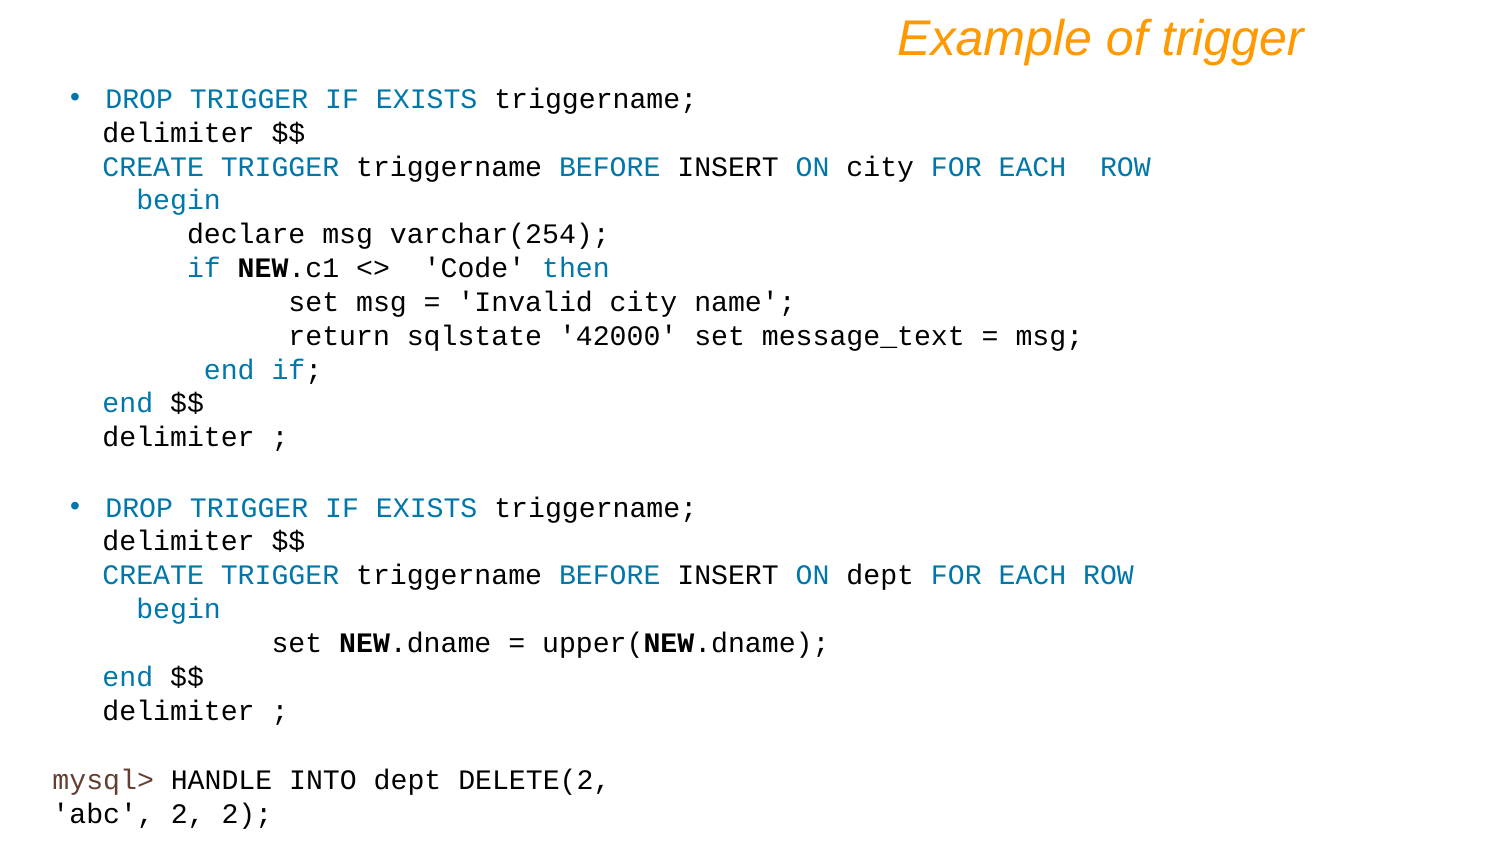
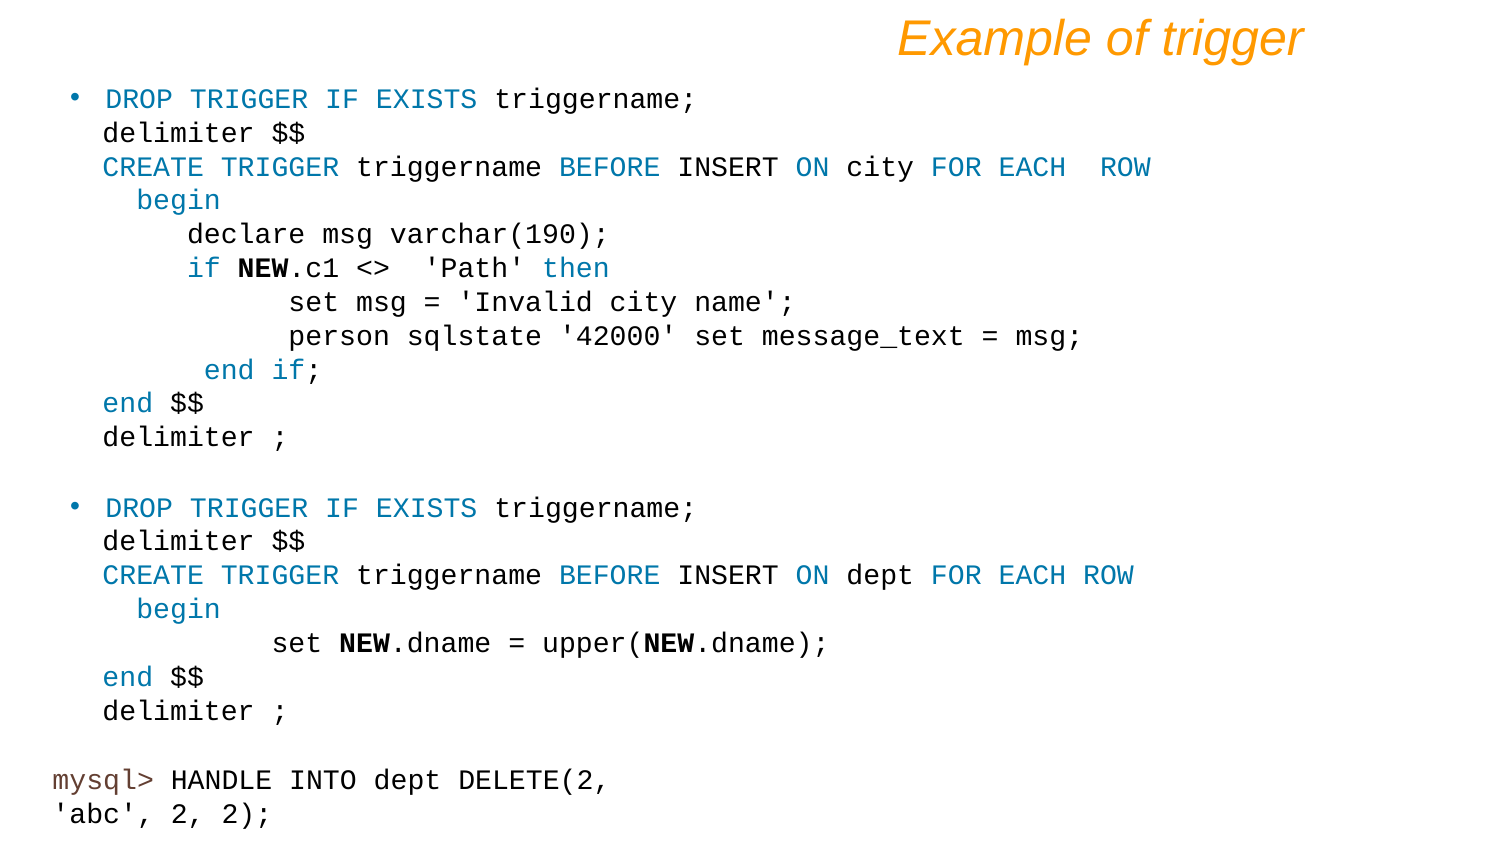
varchar(254: varchar(254 -> varchar(190 (500, 234)
Code: Code -> Path (474, 268)
return: return -> person (339, 336)
